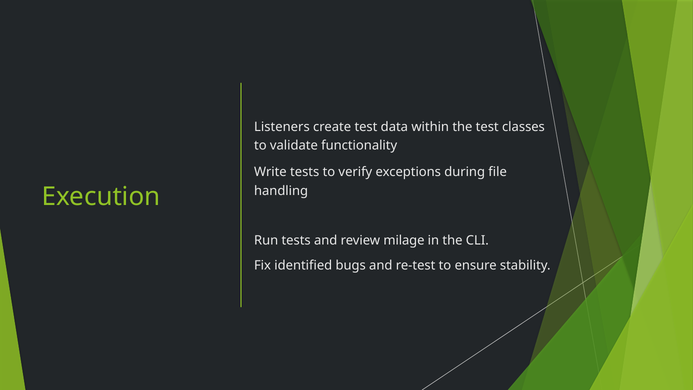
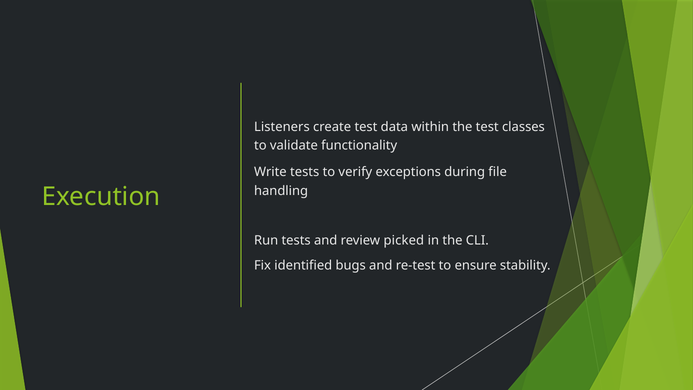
milage: milage -> picked (404, 240)
